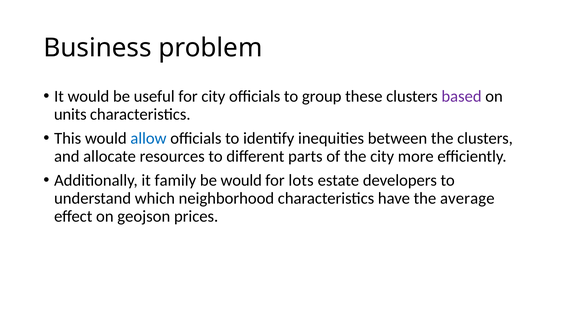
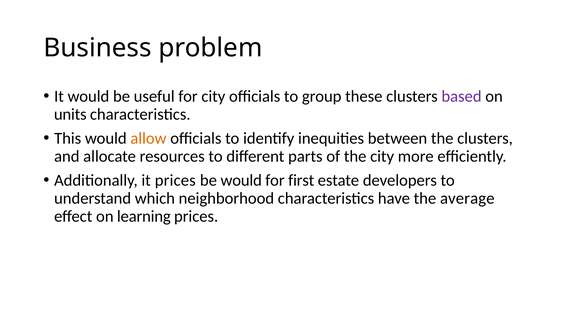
allow colour: blue -> orange (148, 138)
it family: family -> prices (175, 180)
lots: lots -> first (301, 180)
geojson: geojson -> learning (144, 216)
